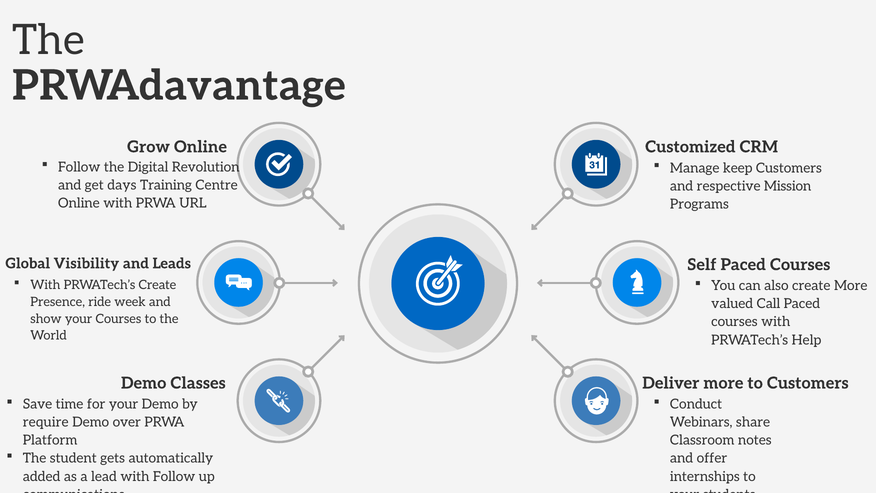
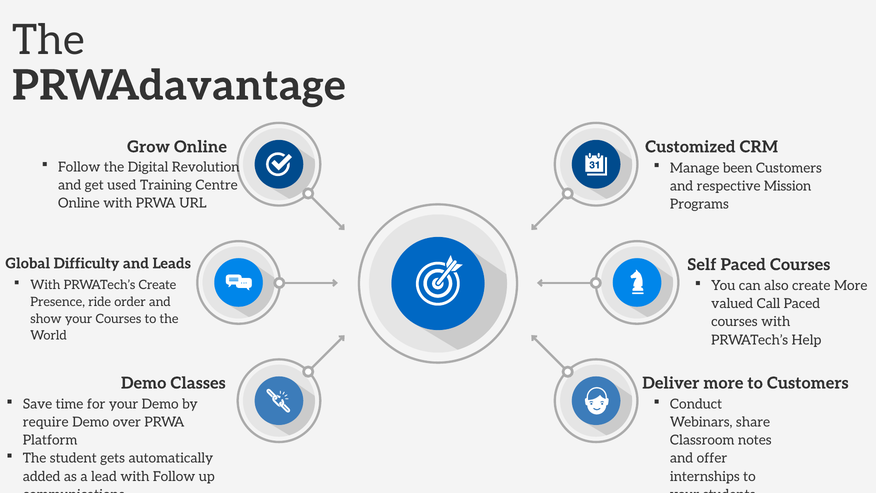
keep: keep -> been (738, 168)
days: days -> used (122, 185)
Visibility: Visibility -> Difficulty (87, 263)
week: week -> order (130, 302)
